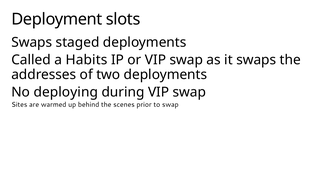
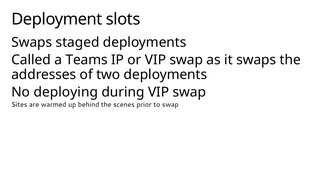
Habits: Habits -> Teams (87, 60)
